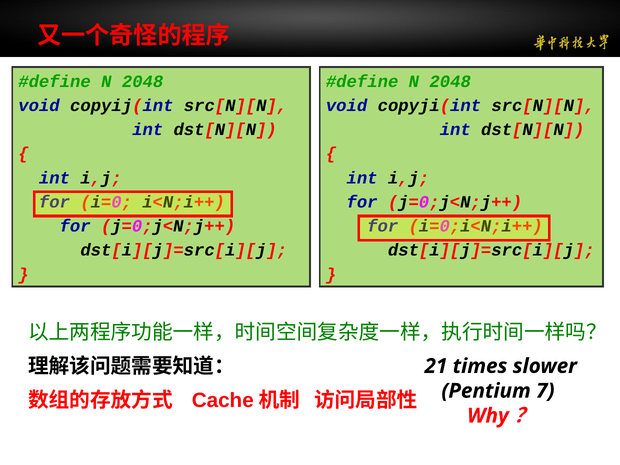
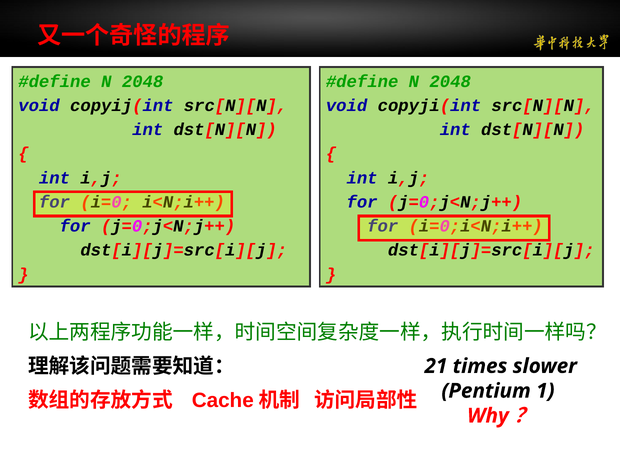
7: 7 -> 1 (545, 391)
